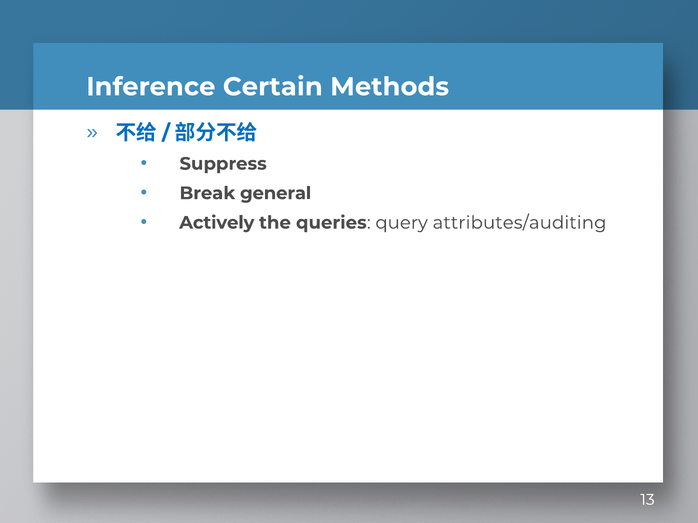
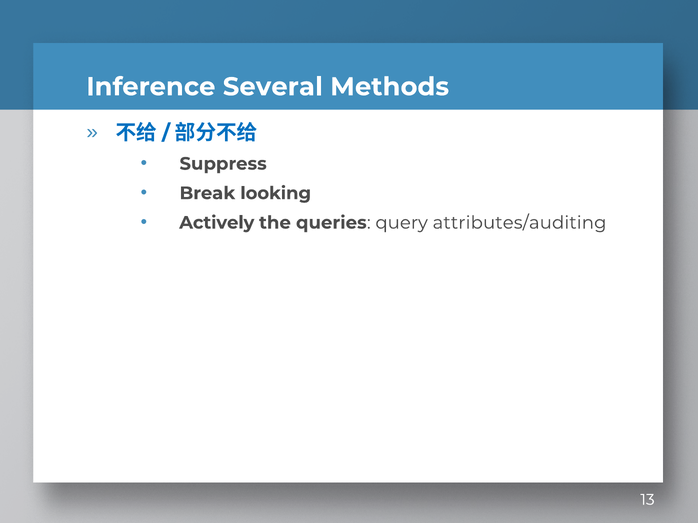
Certain: Certain -> Several (273, 87)
general: general -> looking (276, 193)
